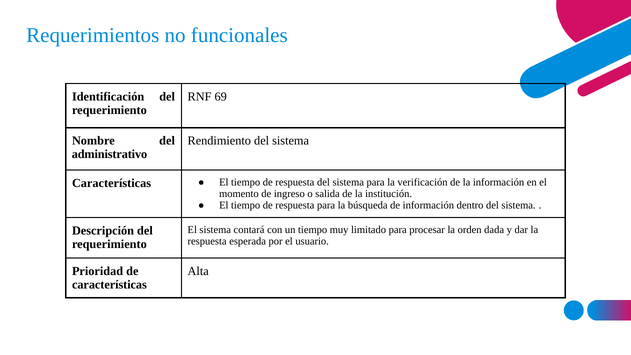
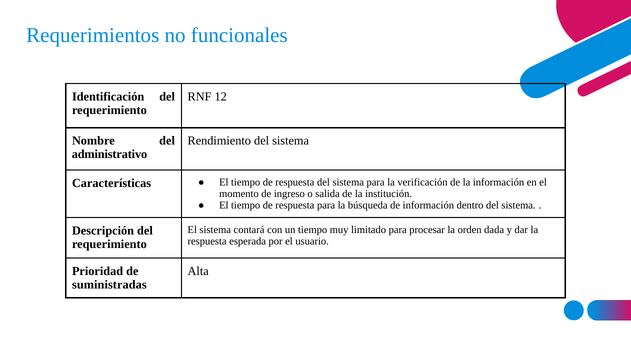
69: 69 -> 12 (221, 97)
características: características -> suministradas (109, 285)
